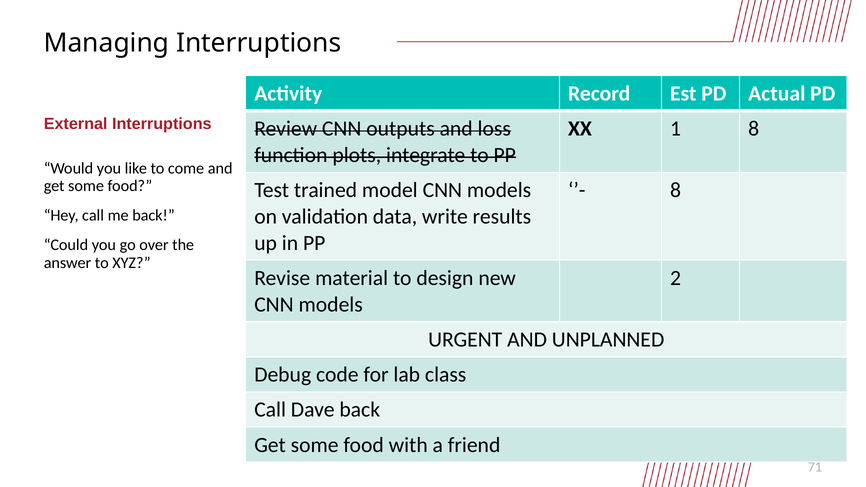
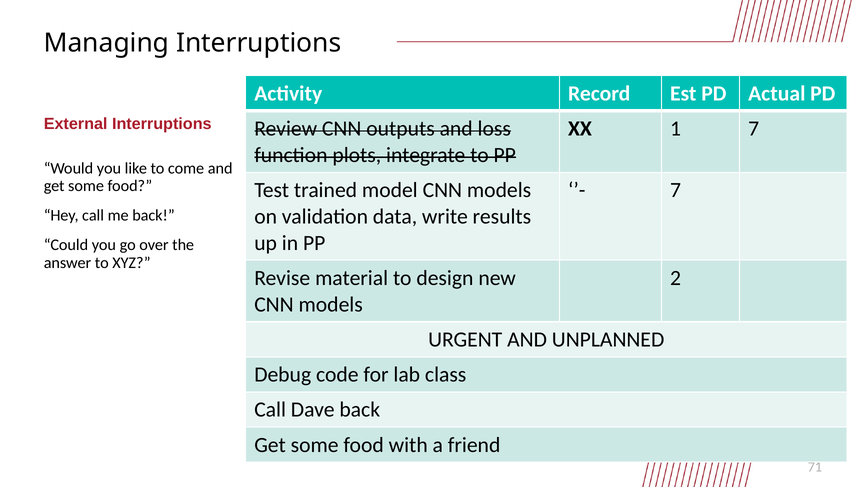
1 8: 8 -> 7 (754, 129)
8: 8 -> 7 (676, 190)
